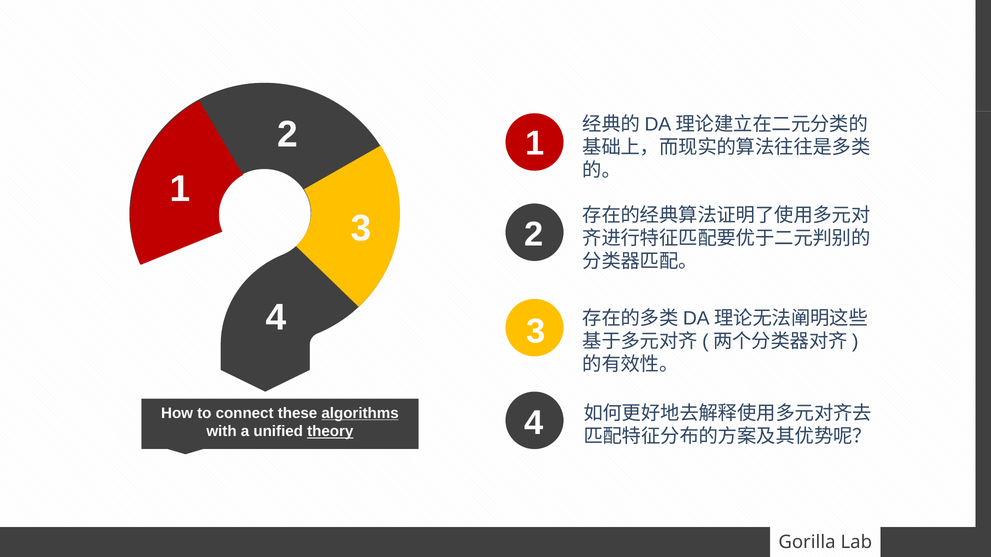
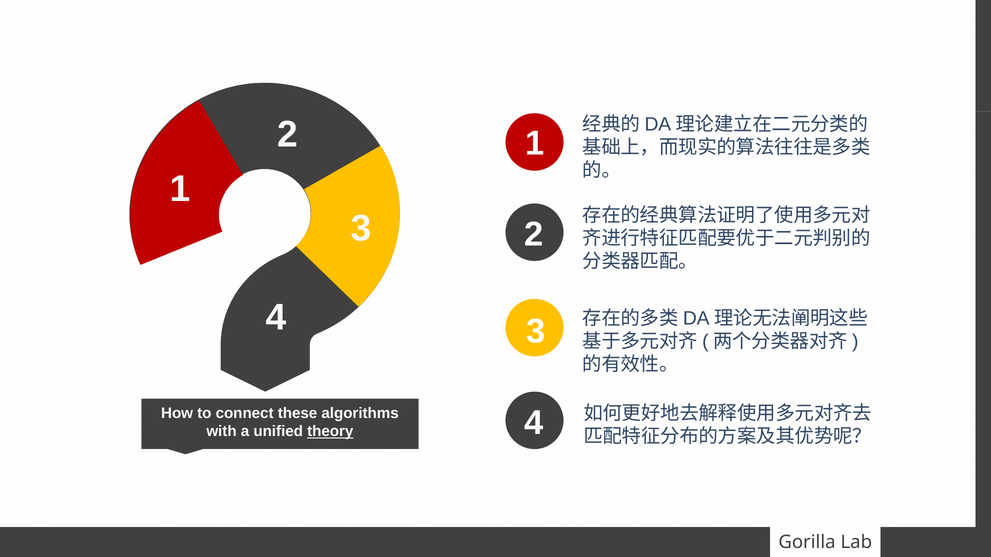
algorithms underline: present -> none (360, 414)
